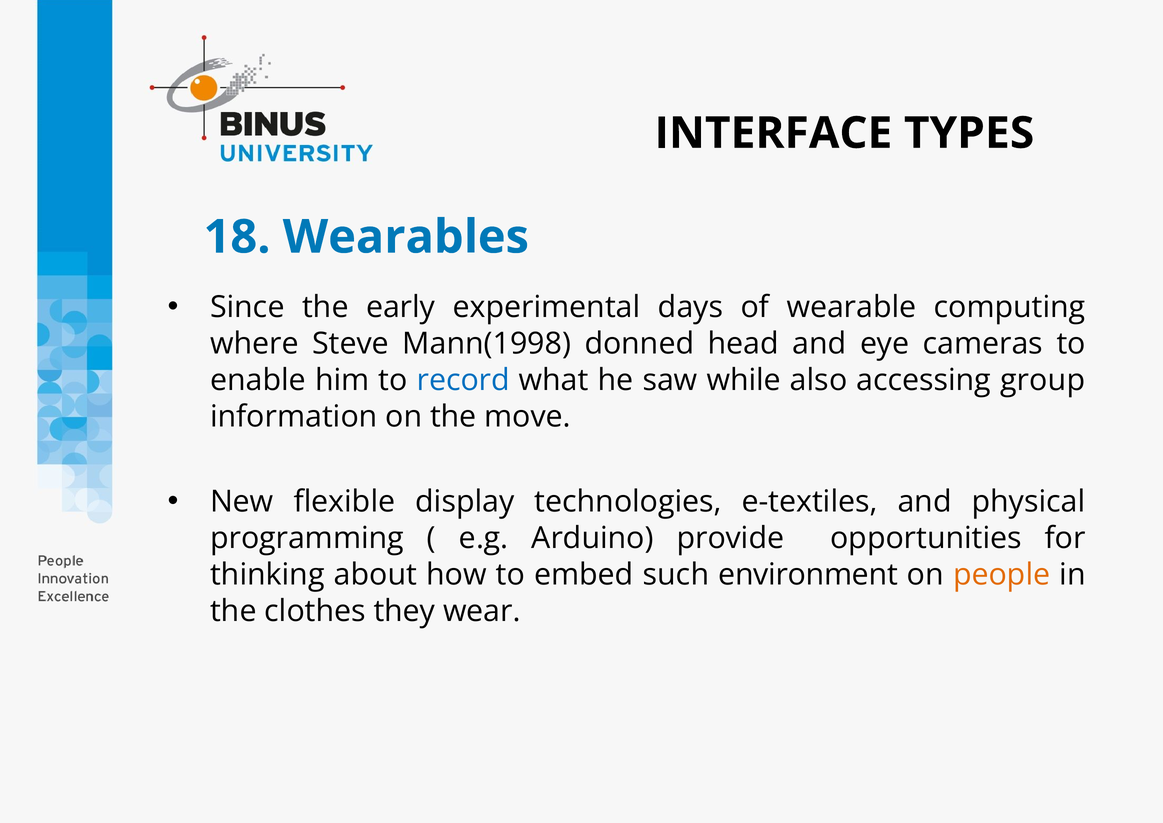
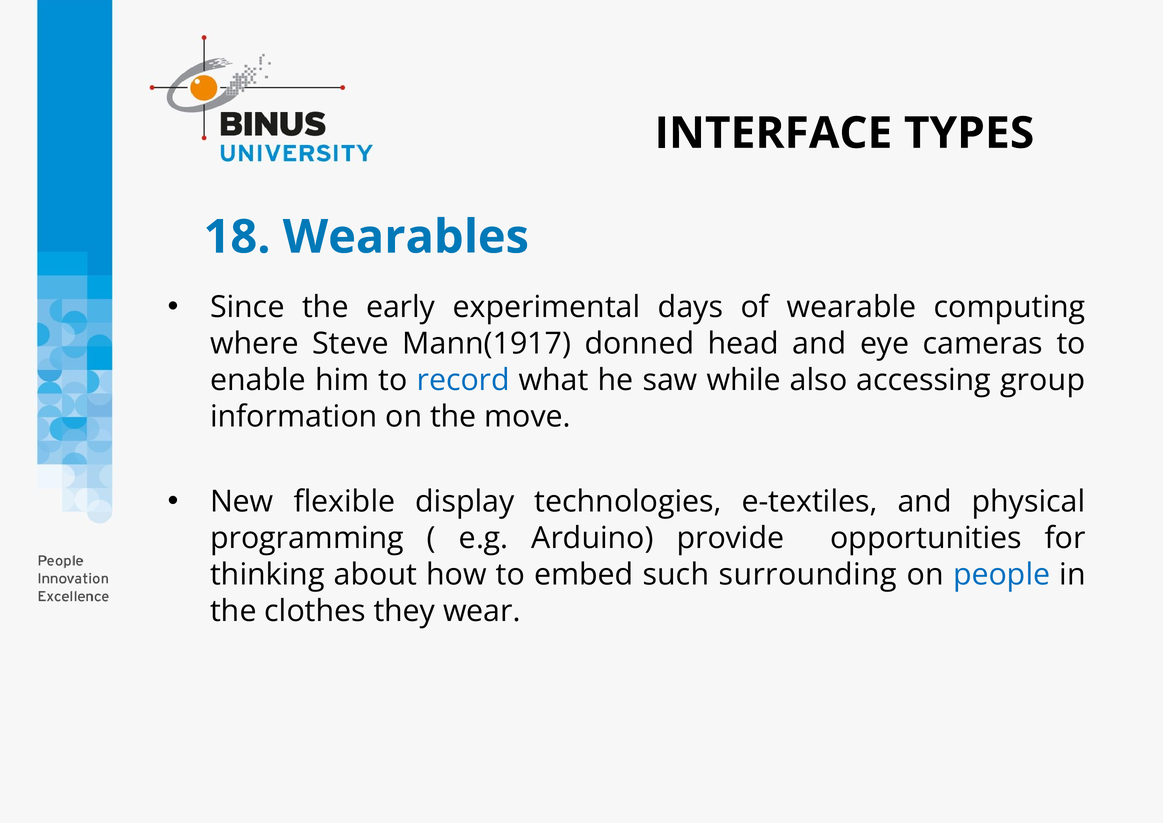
Mann(1998: Mann(1998 -> Mann(1917 (487, 344)
environment: environment -> surrounding (808, 575)
people colour: orange -> blue (1002, 575)
